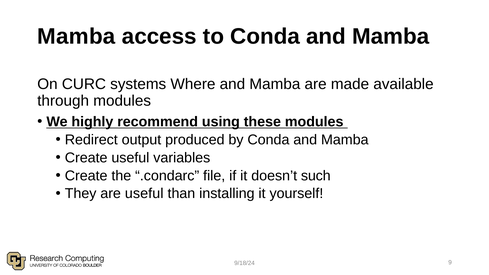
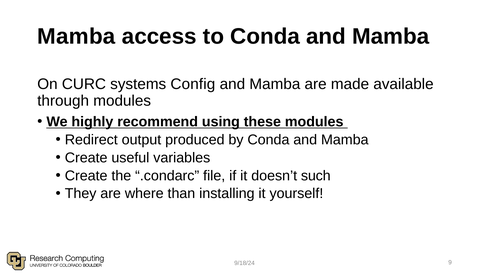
Where: Where -> Config (193, 84)
are useful: useful -> where (144, 194)
